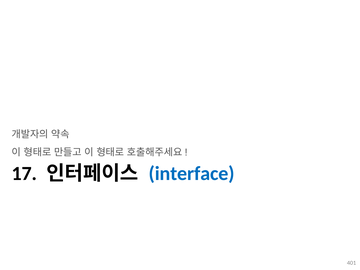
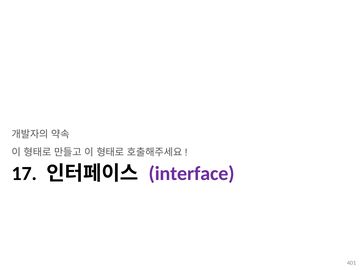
interface colour: blue -> purple (192, 173)
